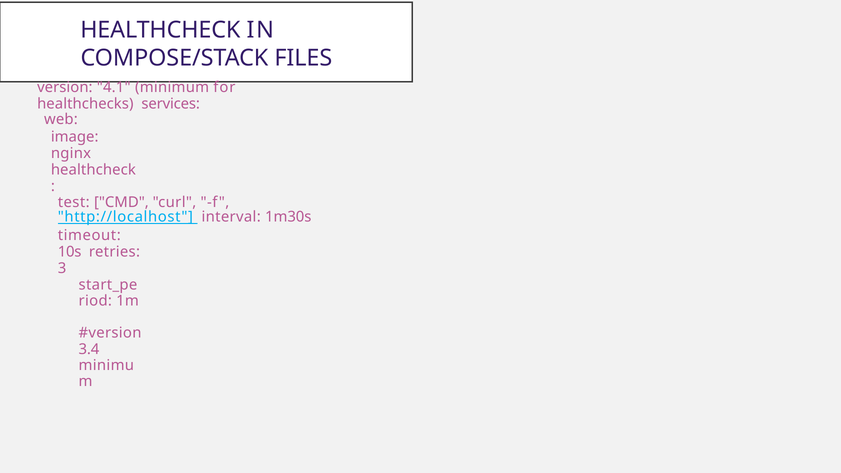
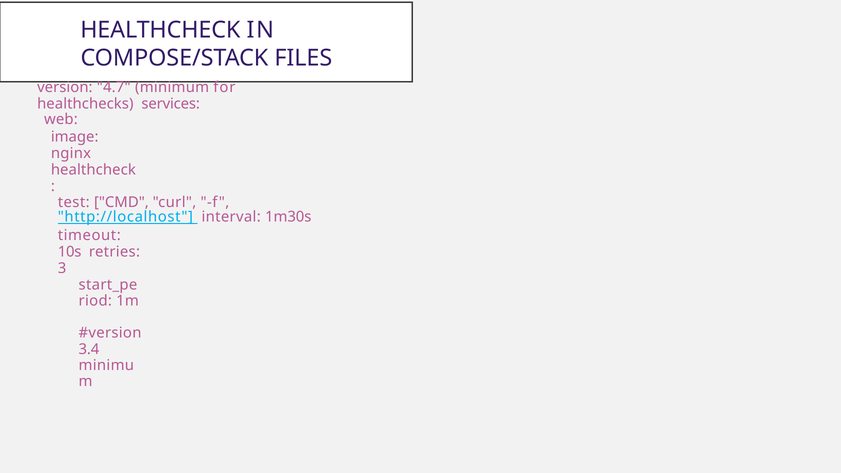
4.1: 4.1 -> 4.7 (114, 87)
